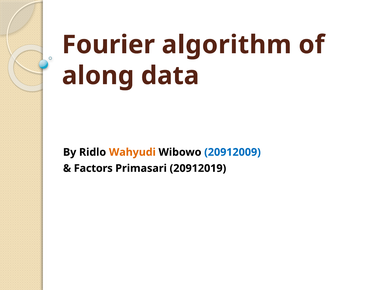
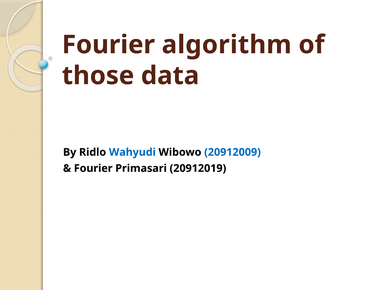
along: along -> those (98, 76)
Wahyudi colour: orange -> blue (132, 152)
Factors: Factors -> Fourier (93, 168)
